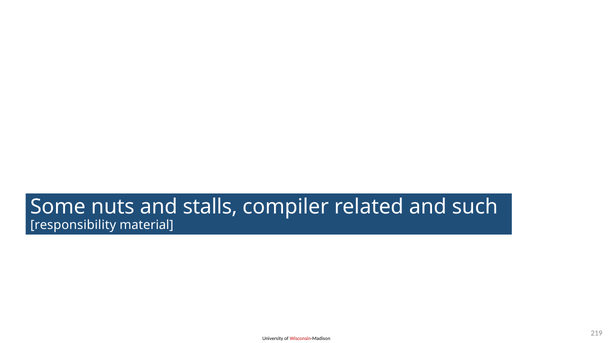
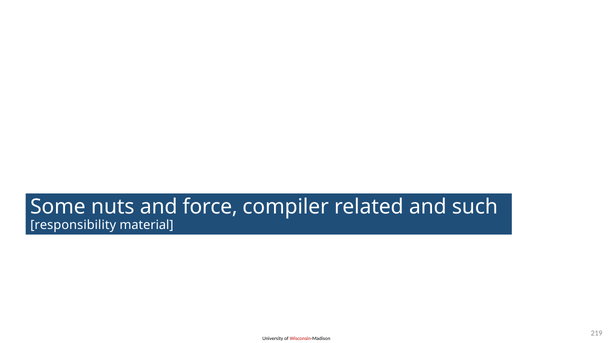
stalls: stalls -> force (210, 207)
